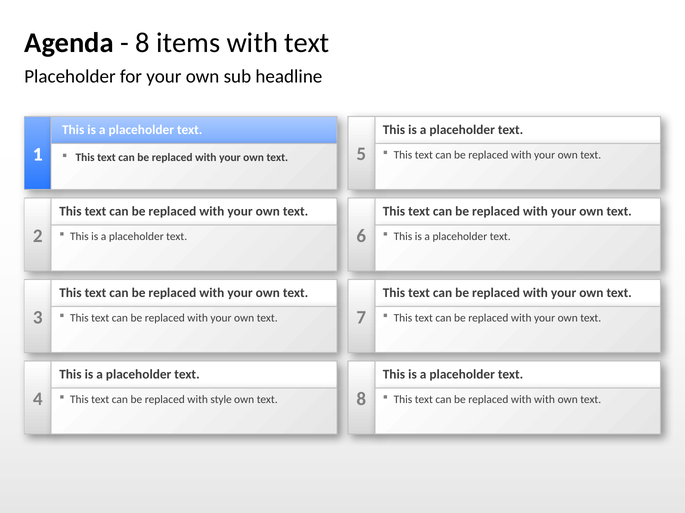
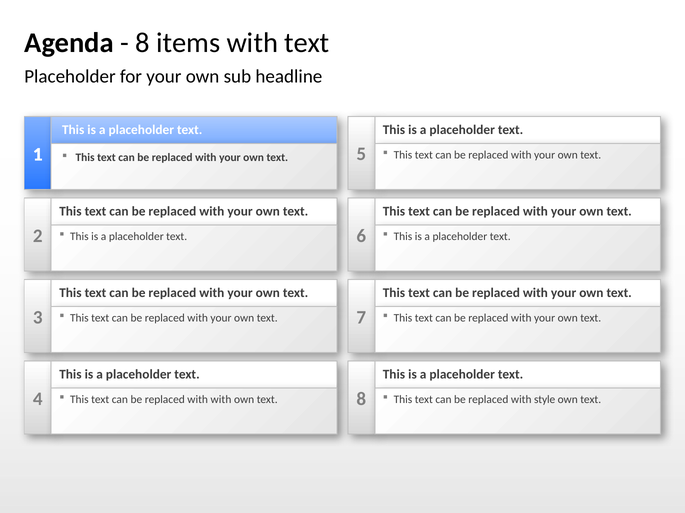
with style: style -> with (221, 400)
with with: with -> style (545, 400)
